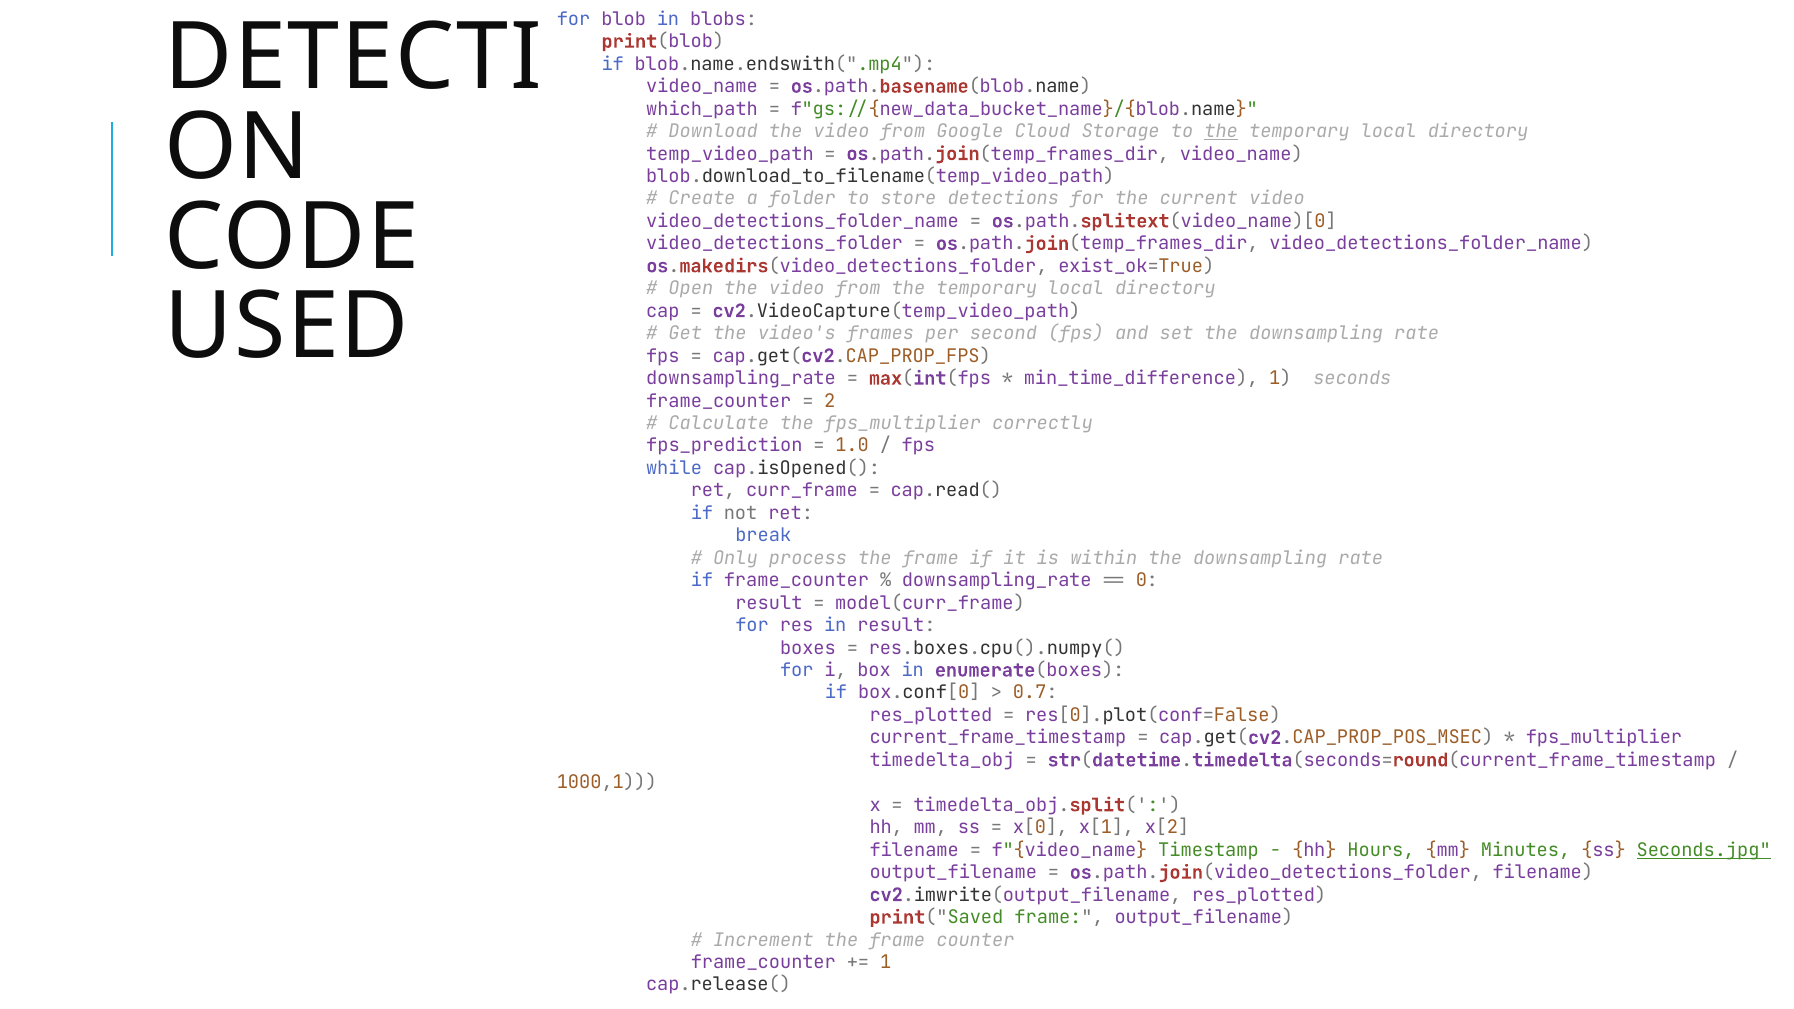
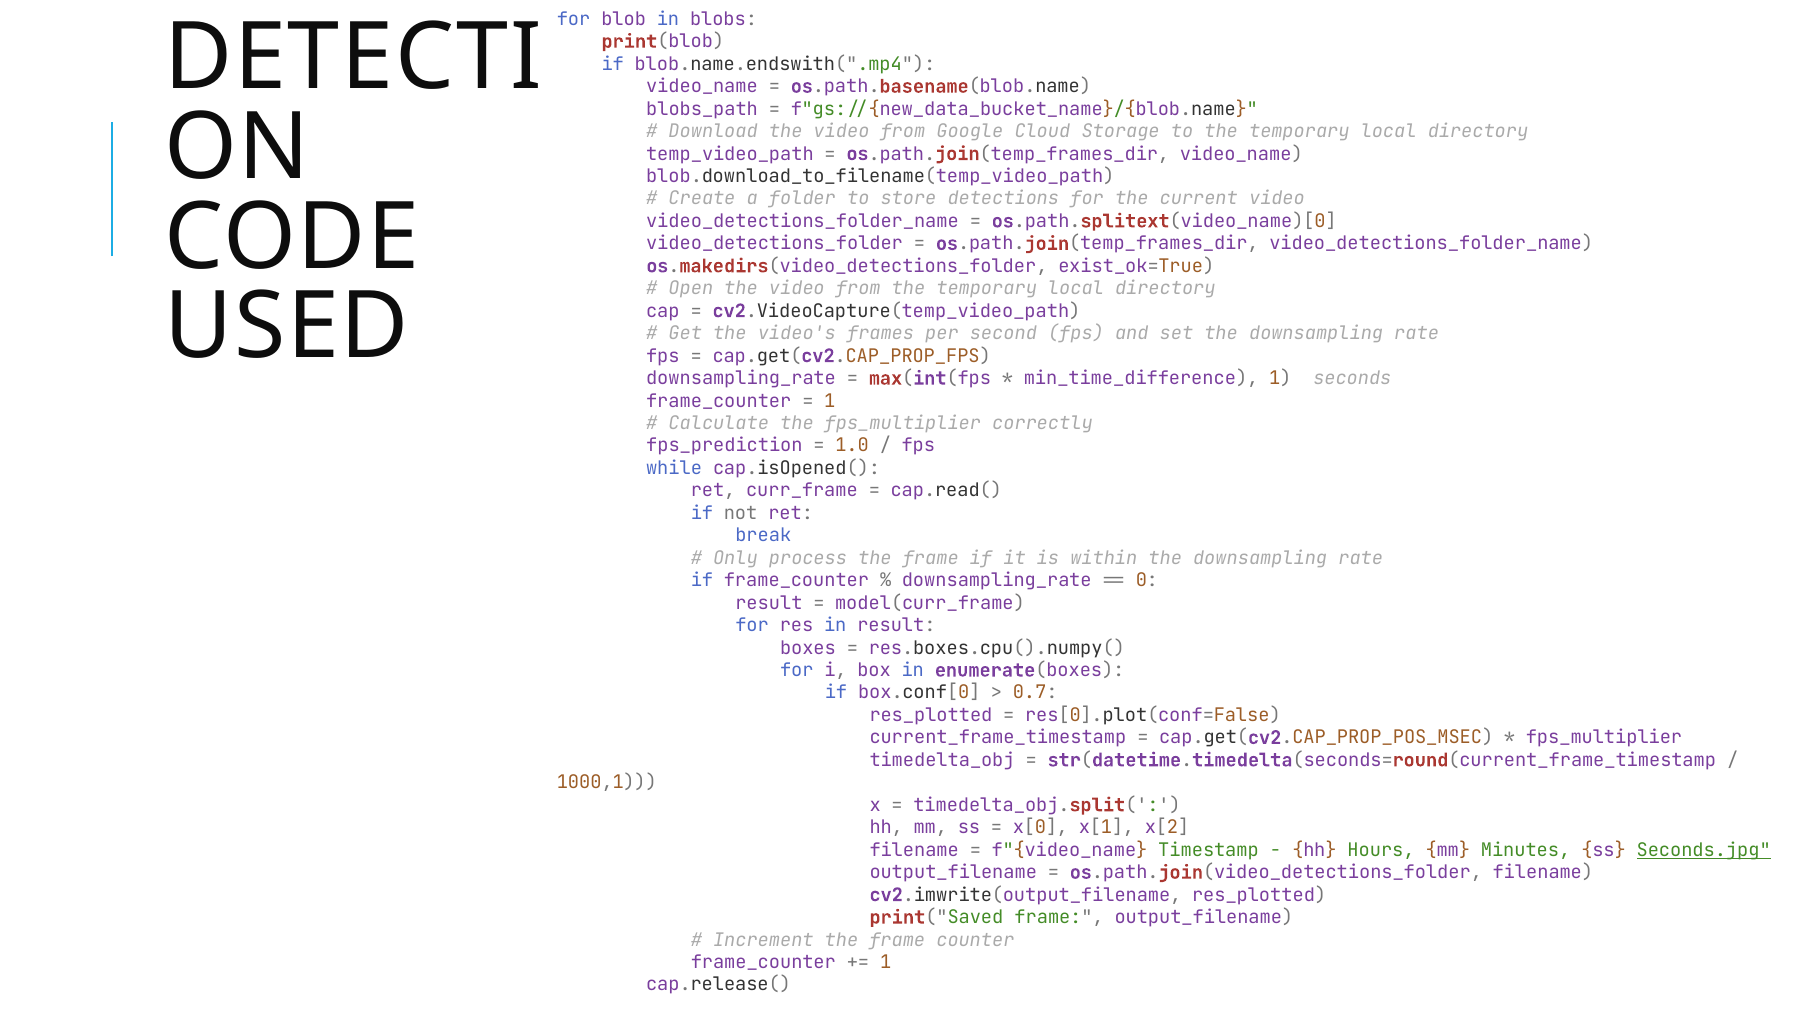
which_path: which_path -> blobs_path (702, 109)
the underline: present -> none (1221, 131)
2: 2 -> 1 (830, 401)
